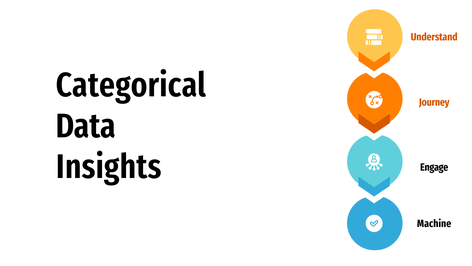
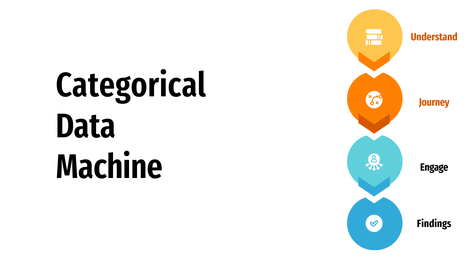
Insights: Insights -> Machine (109, 167)
Machine: Machine -> Findings (434, 223)
